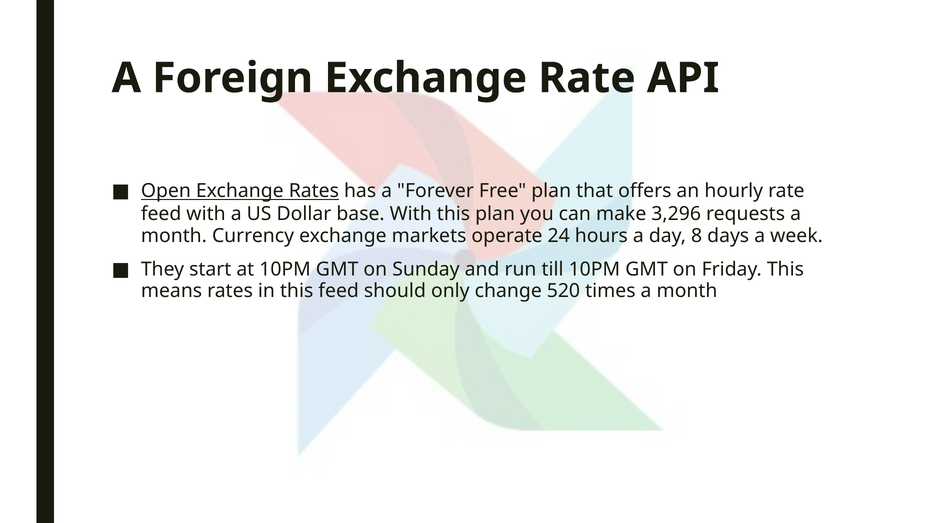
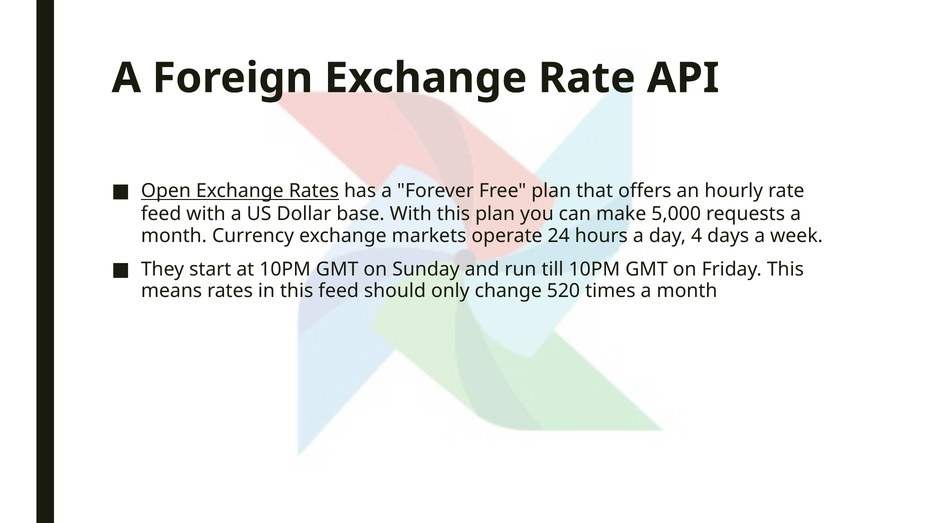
3,296: 3,296 -> 5,000 (676, 214)
8: 8 -> 4 (697, 236)
